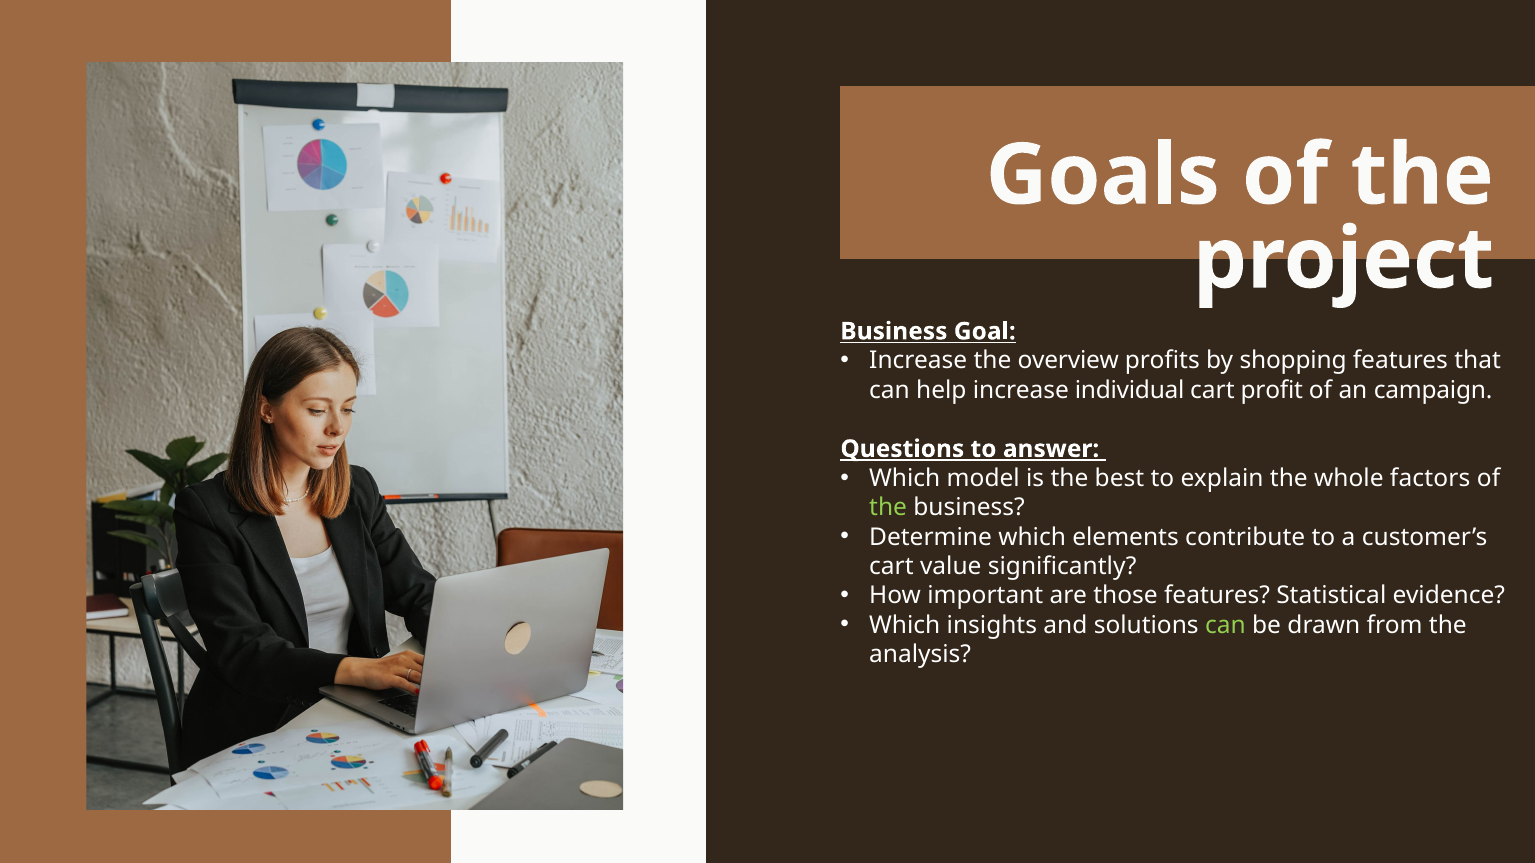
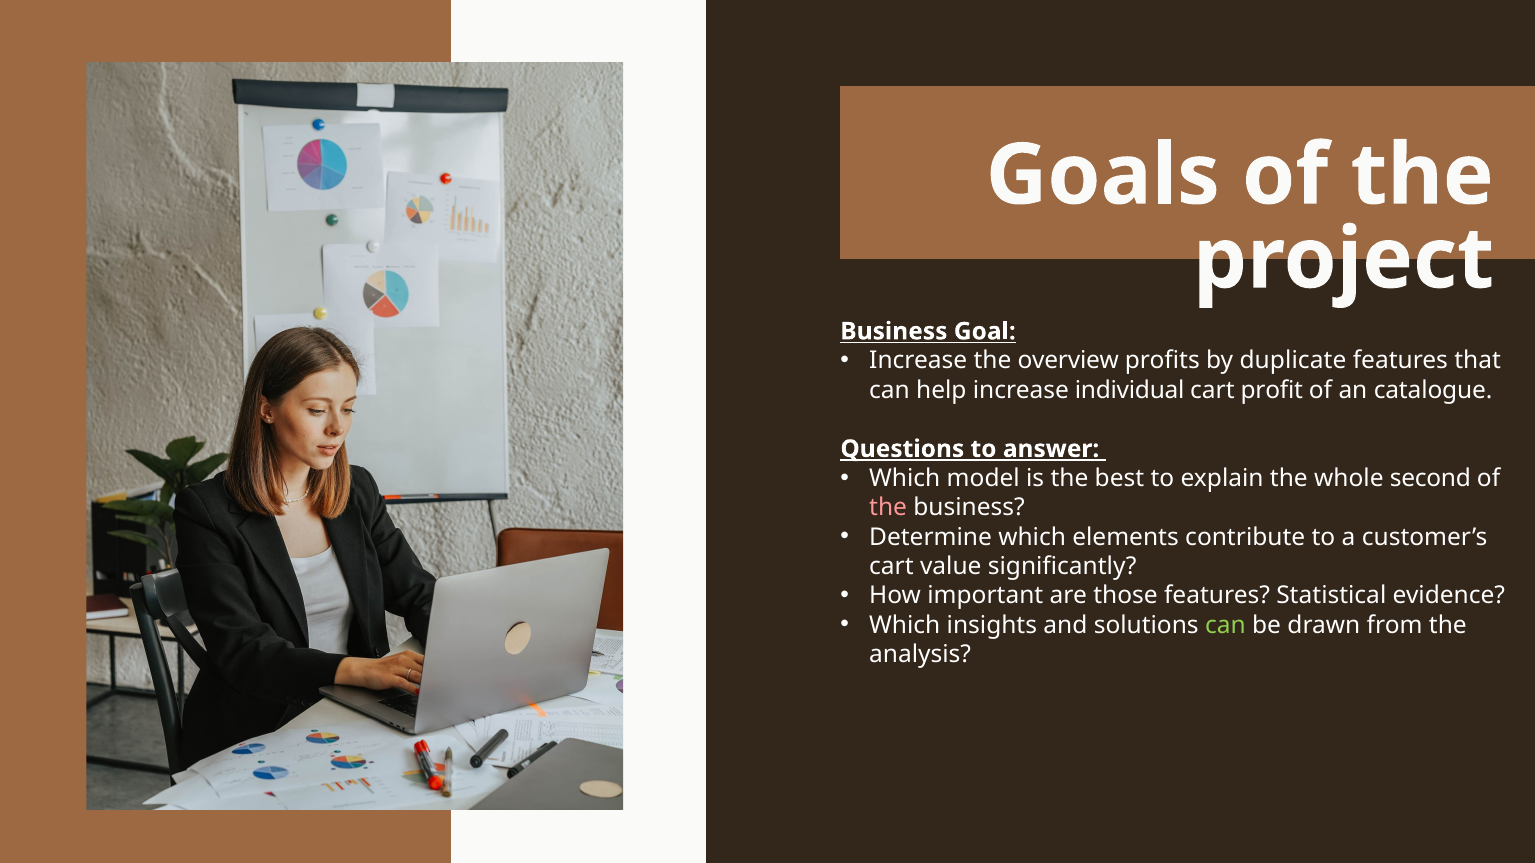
shopping: shopping -> duplicate (1293, 361)
campaign: campaign -> catalogue (1433, 390)
factors: factors -> second (1430, 479)
the colour: light green -> pink (888, 508)
